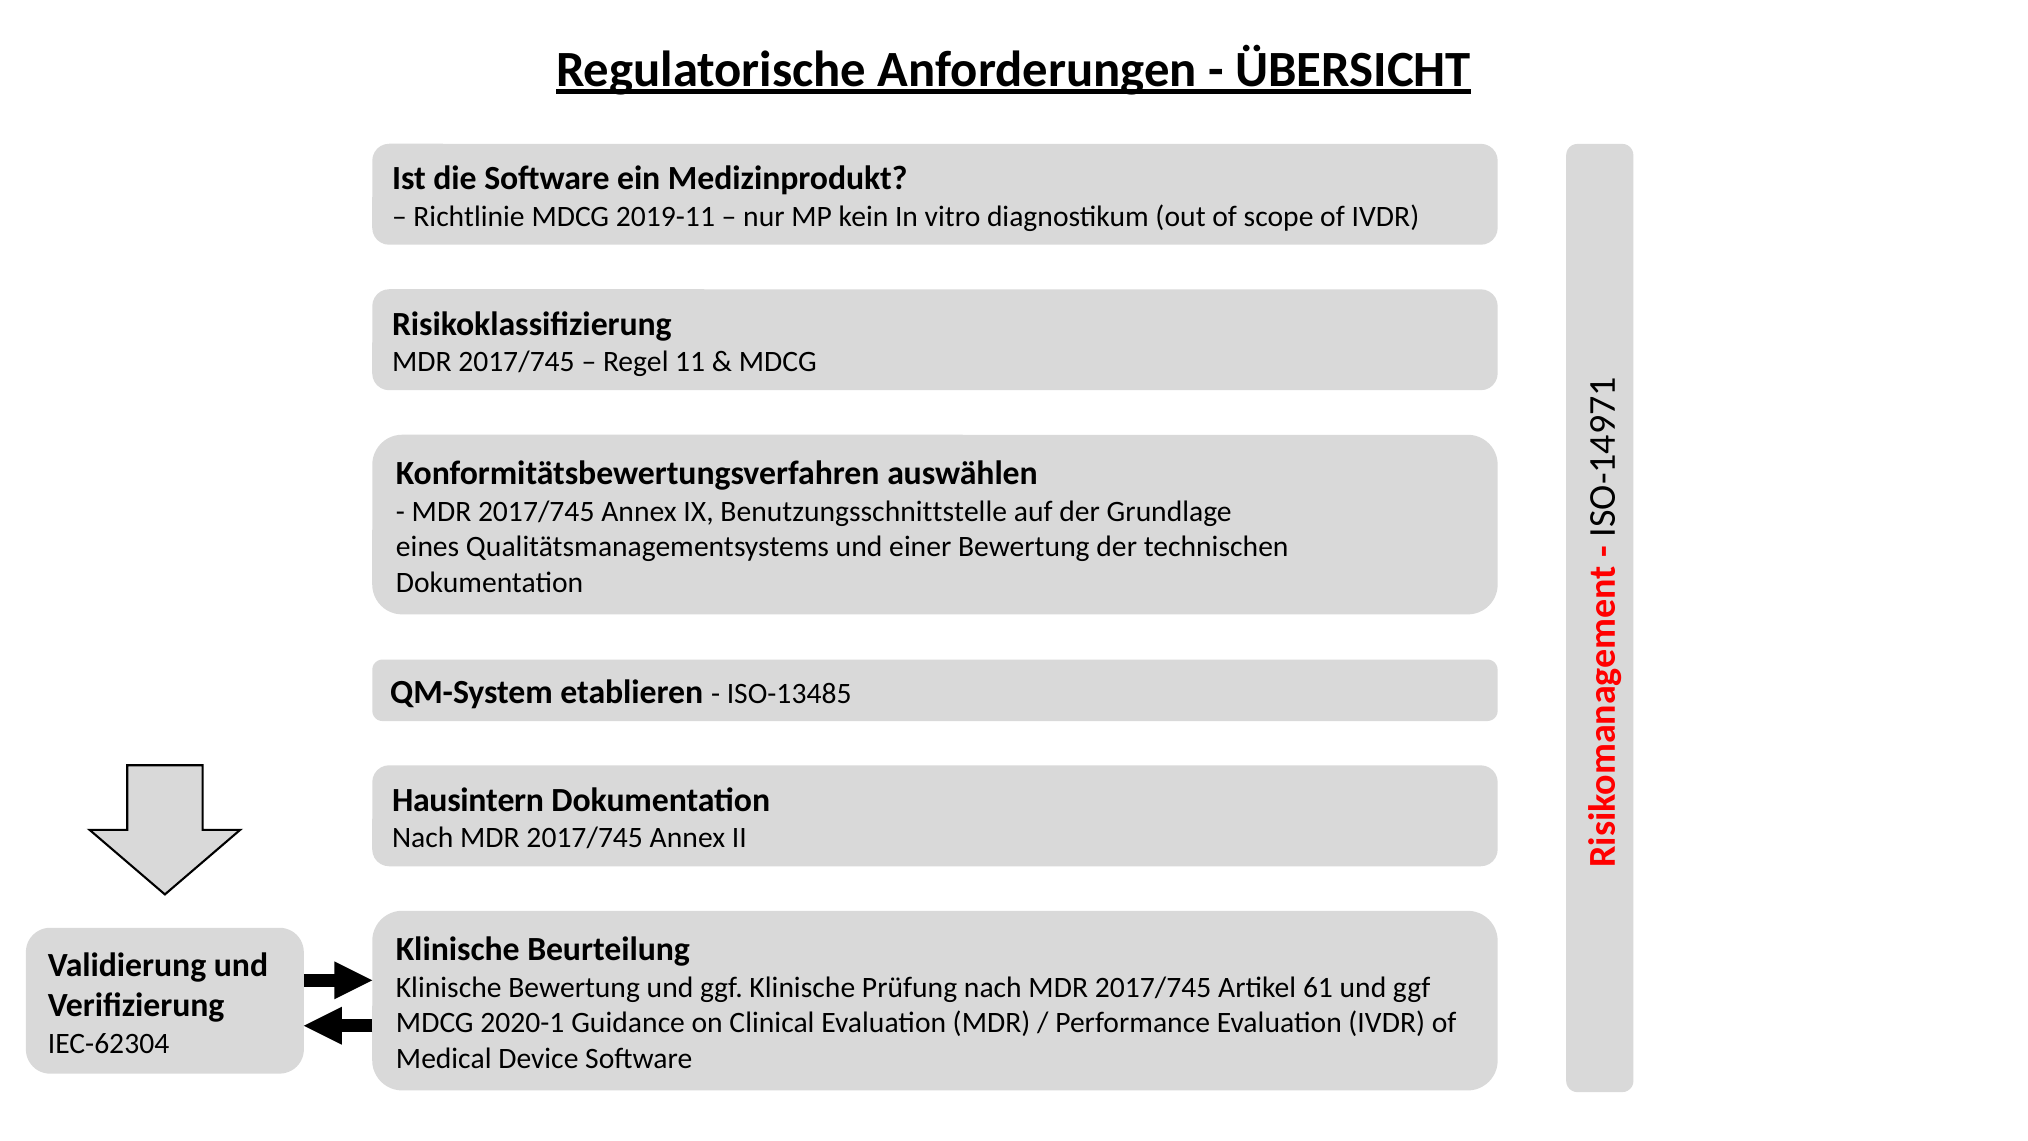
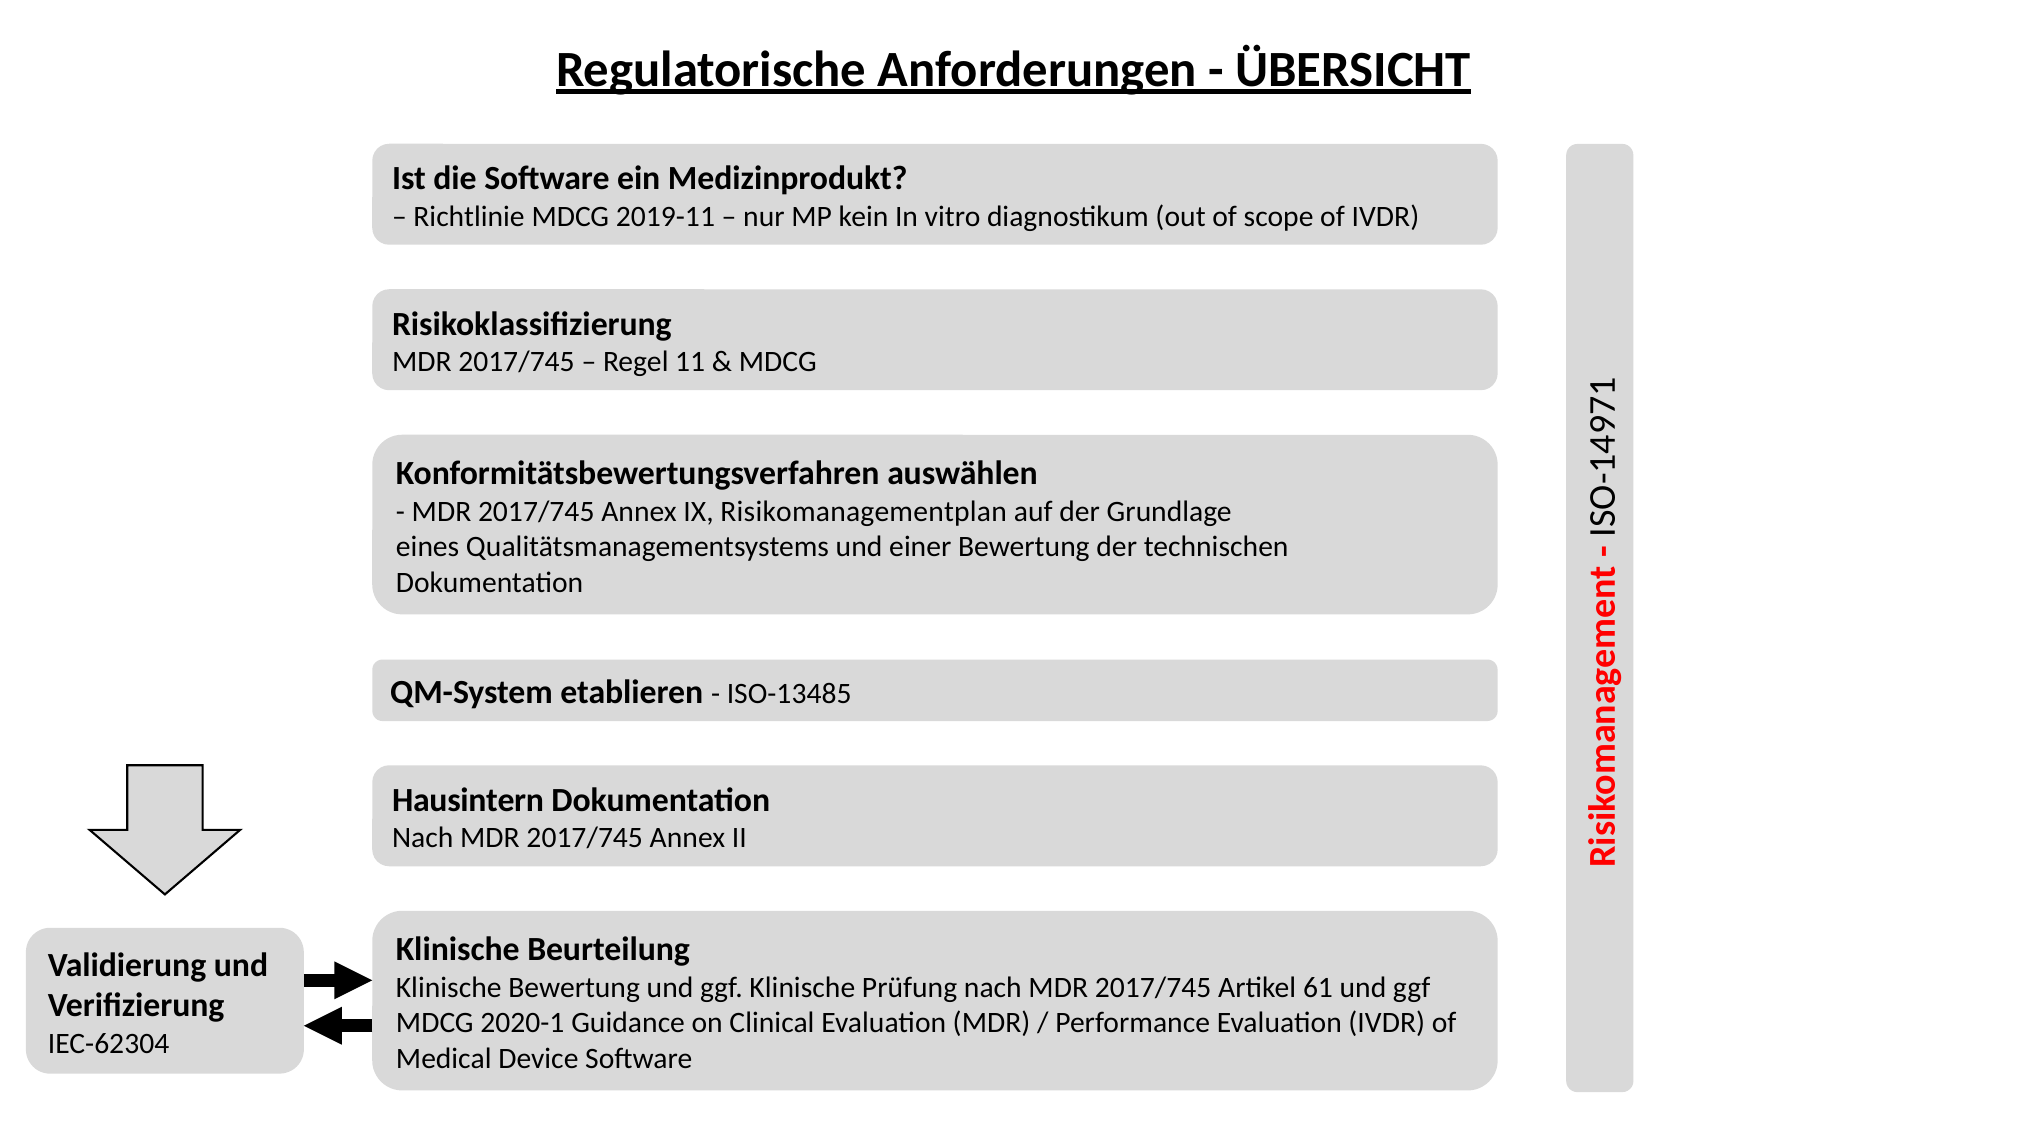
Benutzungsschnittstelle: Benutzungsschnittstelle -> Risikomanagementplan (864, 511)
